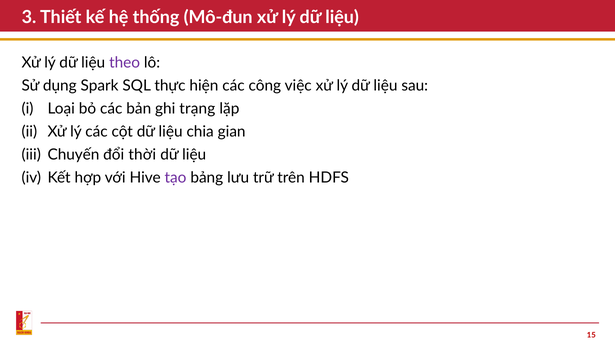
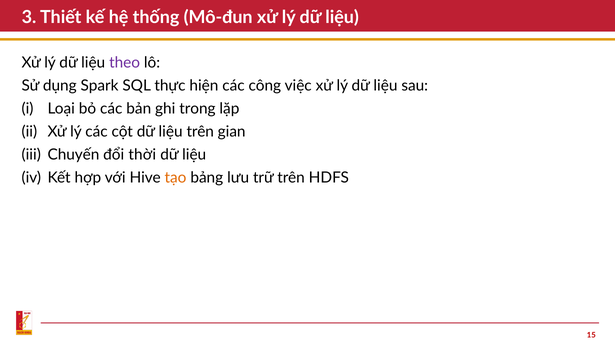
trạng: trạng -> trong (197, 109)
liệu chia: chia -> trên (200, 132)
tạo colour: purple -> orange (176, 178)
